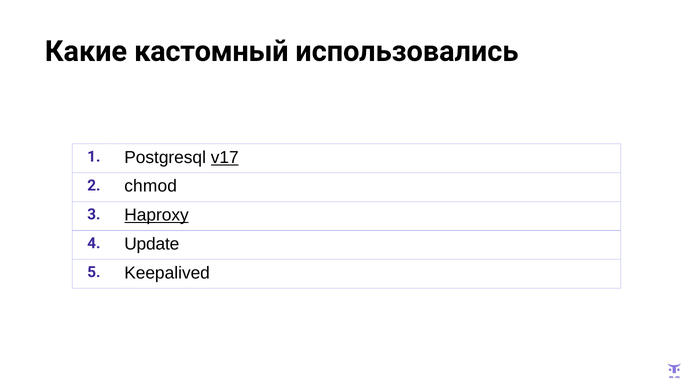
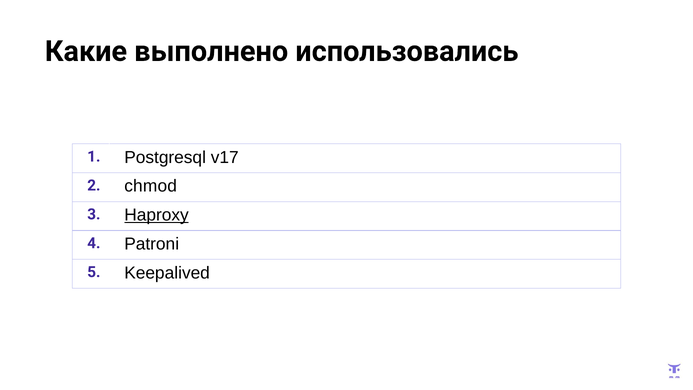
кастомный: кастомный -> выполнено (211, 51)
v17 underline: present -> none (225, 157)
Update: Update -> Patroni (152, 244)
